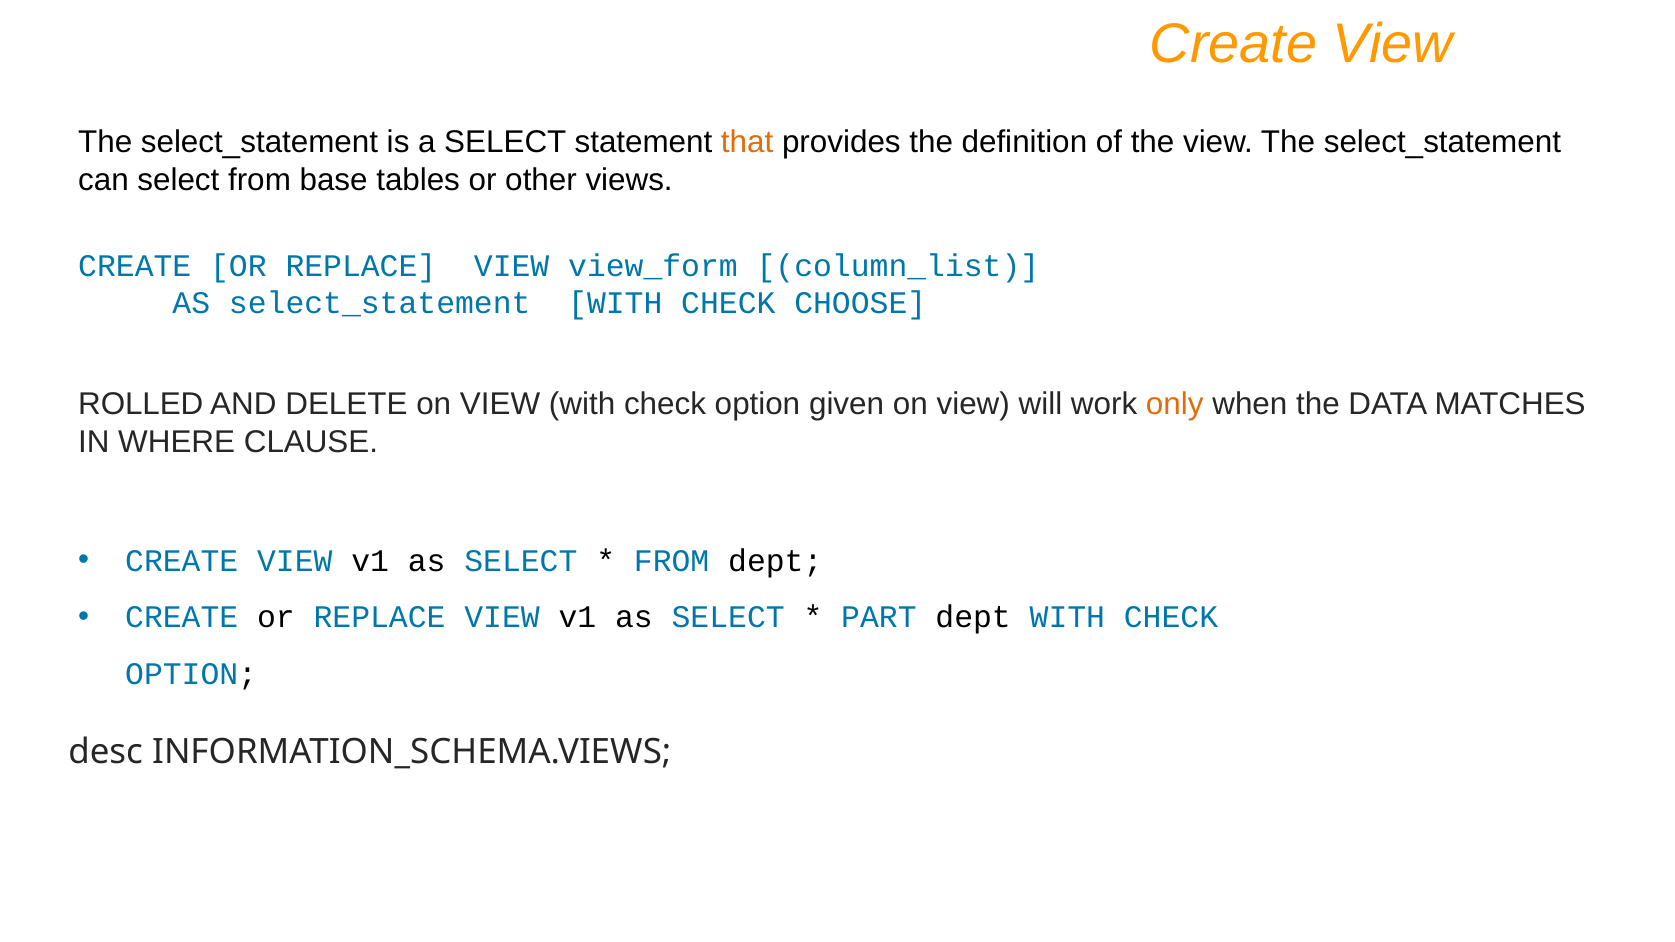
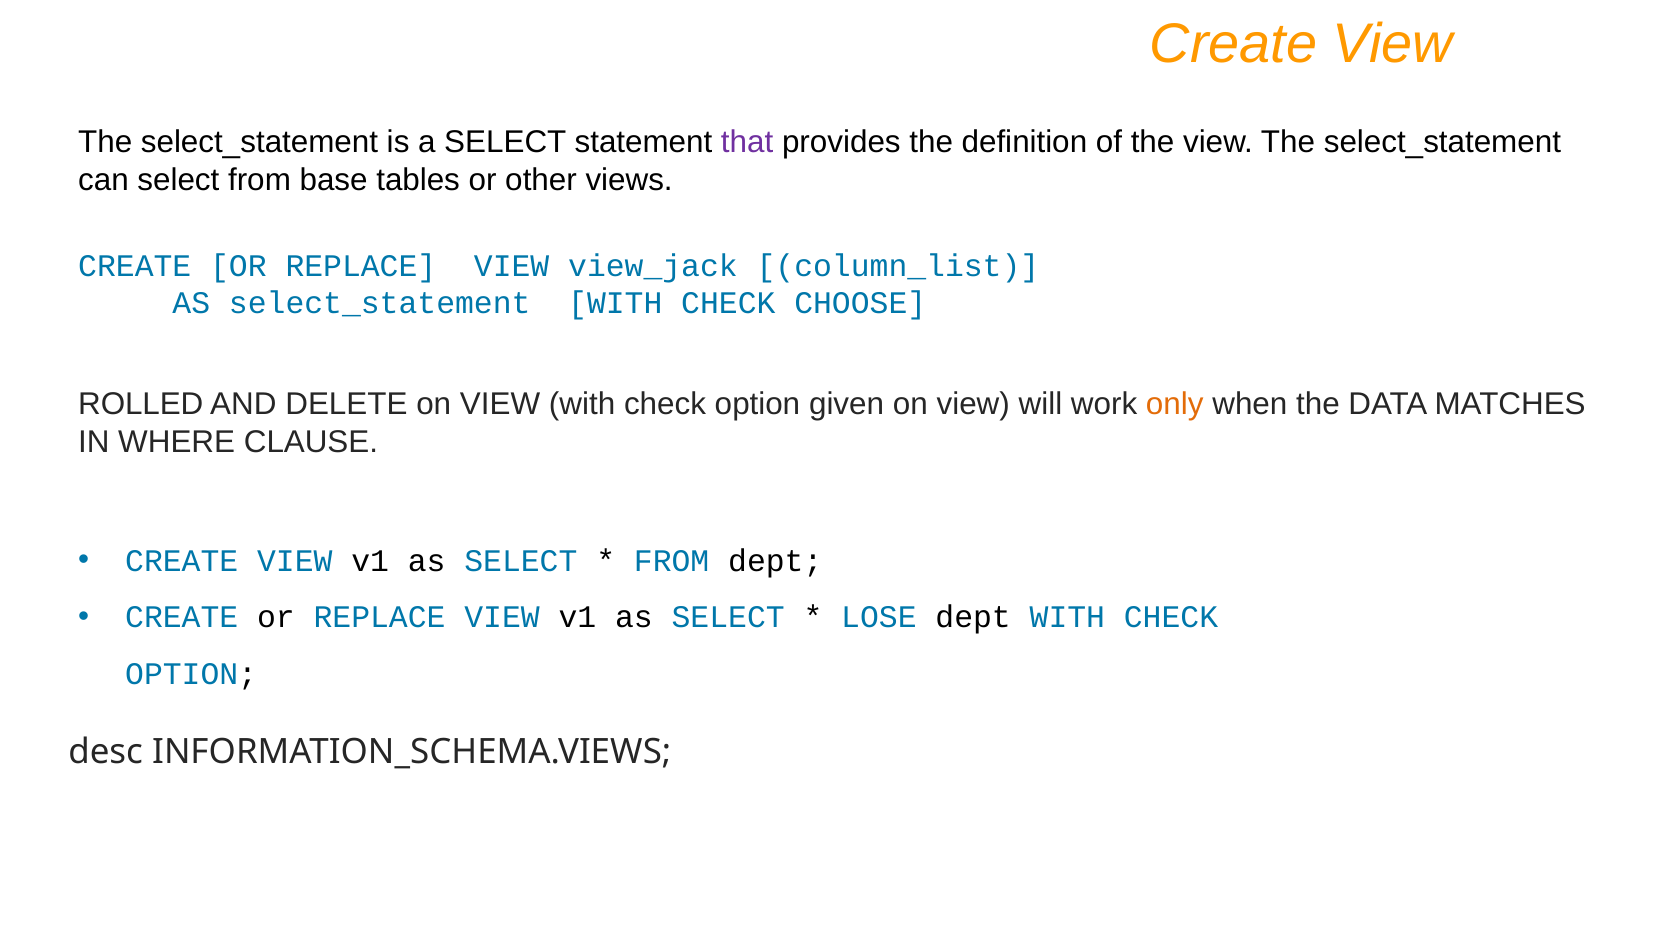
that colour: orange -> purple (747, 142)
view_form: view_form -> view_jack (653, 266)
PART: PART -> LOSE (879, 618)
